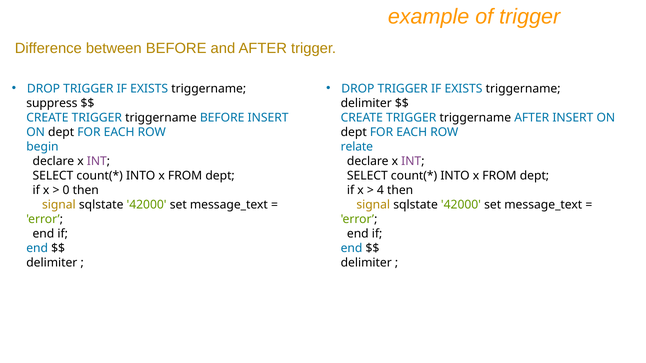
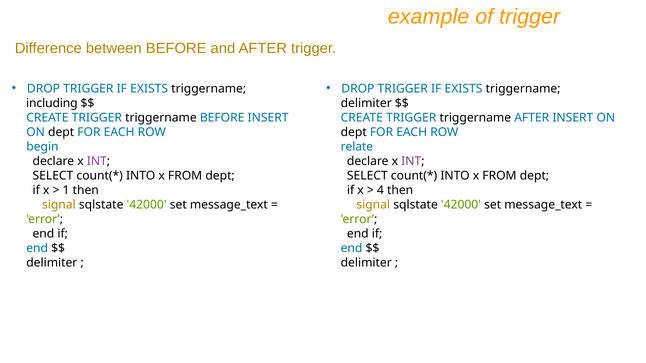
suppress: suppress -> including (52, 103)
0: 0 -> 1 (66, 190)
